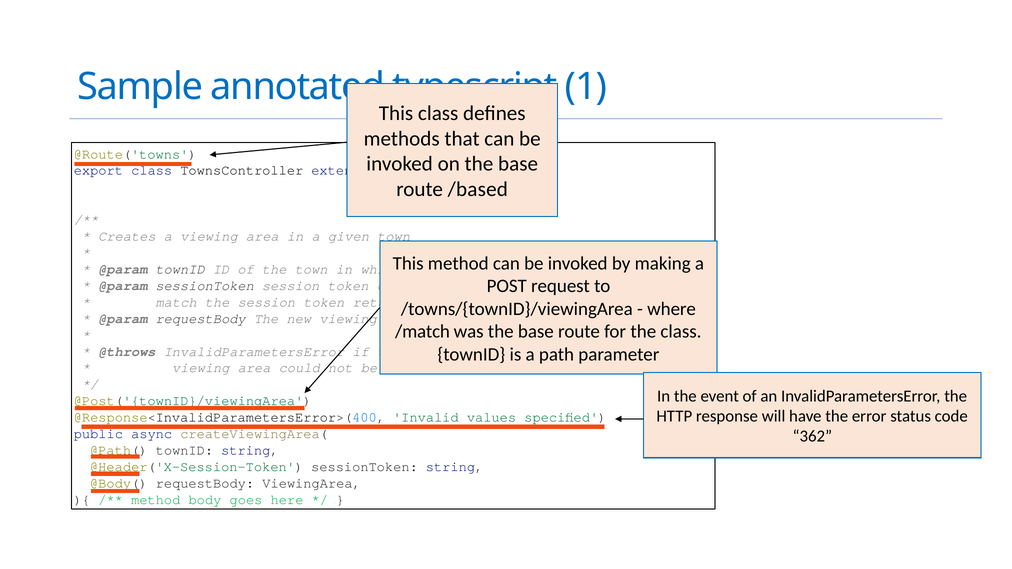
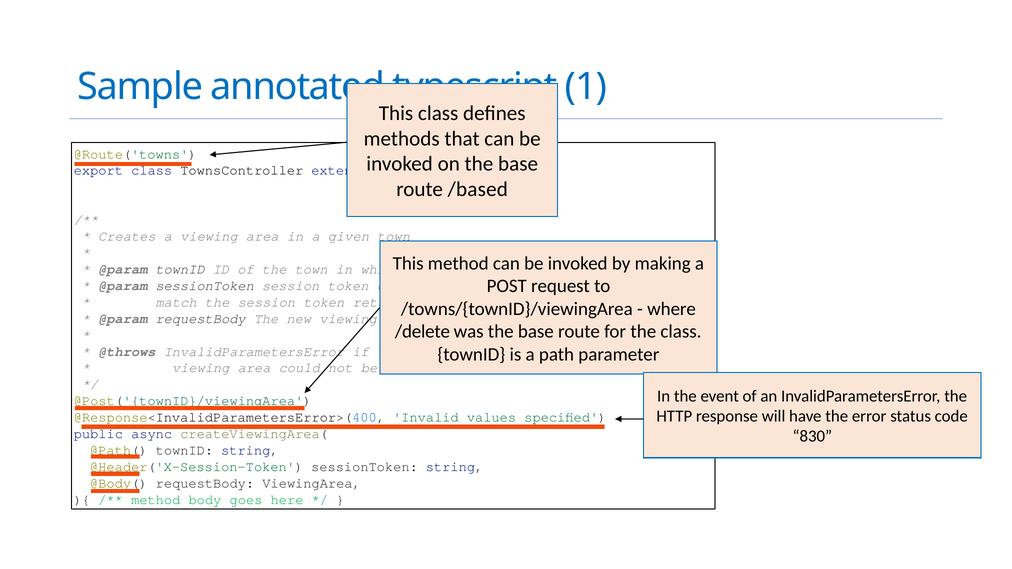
/match: /match -> /delete (422, 332)
362: 362 -> 830 (812, 437)
